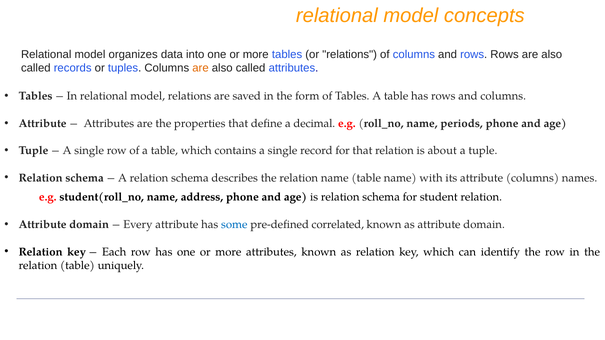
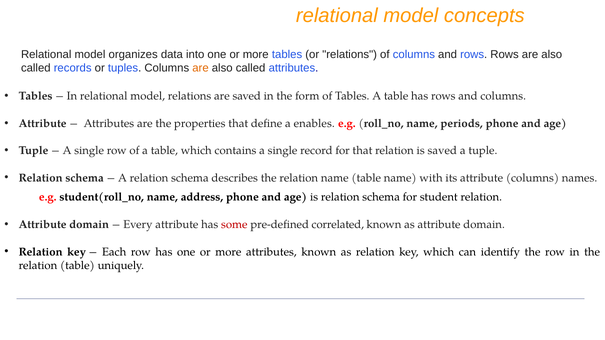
decimal: decimal -> enables (314, 124)
is about: about -> saved (442, 151)
some colour: blue -> red (234, 225)
